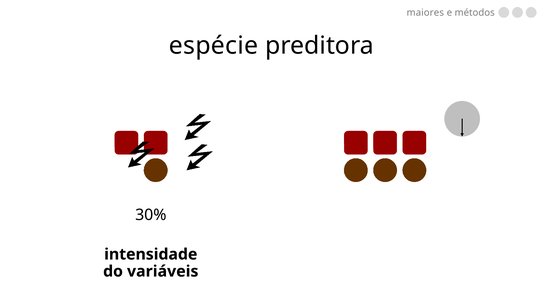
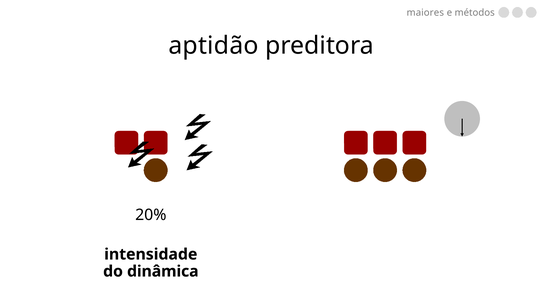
espécie: espécie -> aptidão (214, 46)
30%: 30% -> 20% (151, 215)
variáveis: variáveis -> dinâmica (163, 272)
